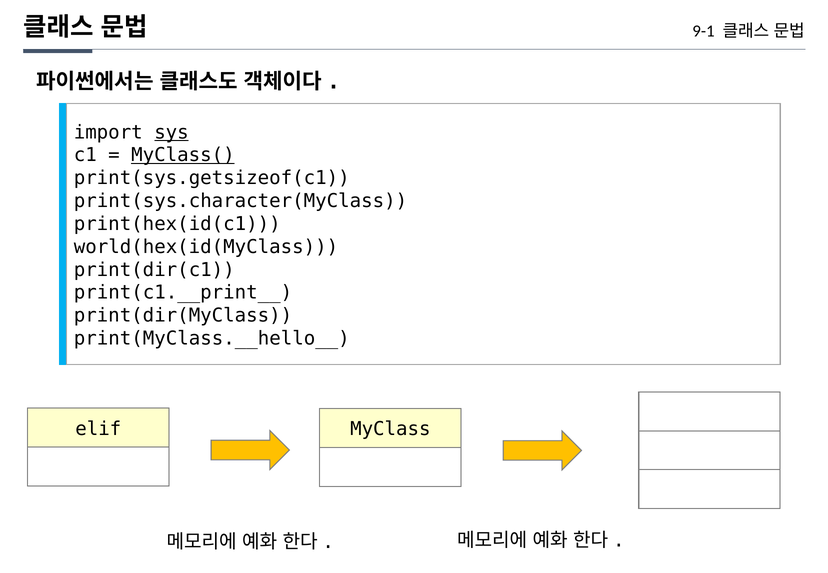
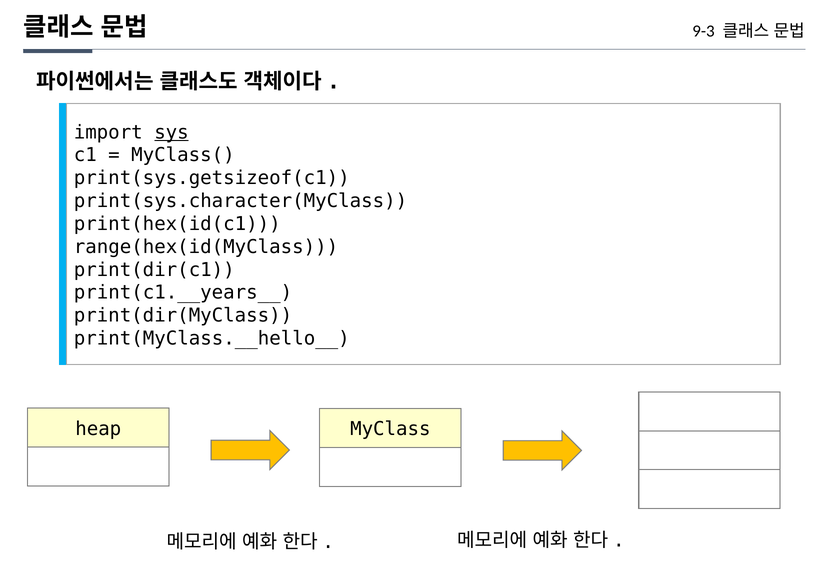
9-1: 9-1 -> 9-3 (703, 31)
MyClass( underline: present -> none (183, 155)
world(hex(id(MyClass: world(hex(id(MyClass -> range(hex(id(MyClass (206, 247)
print(c1.__print__: print(c1.__print__ -> print(c1.__years__ (183, 293)
elif: elif -> heap (98, 429)
